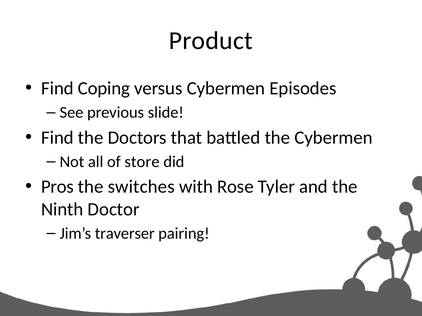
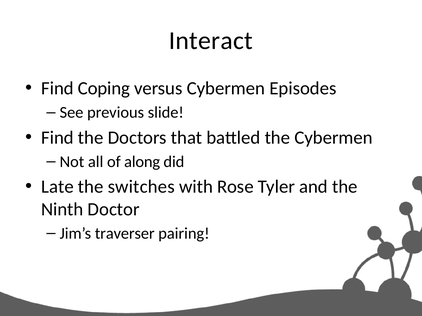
Product: Product -> Interact (211, 41)
store: store -> along (142, 162)
Pros: Pros -> Late (57, 187)
